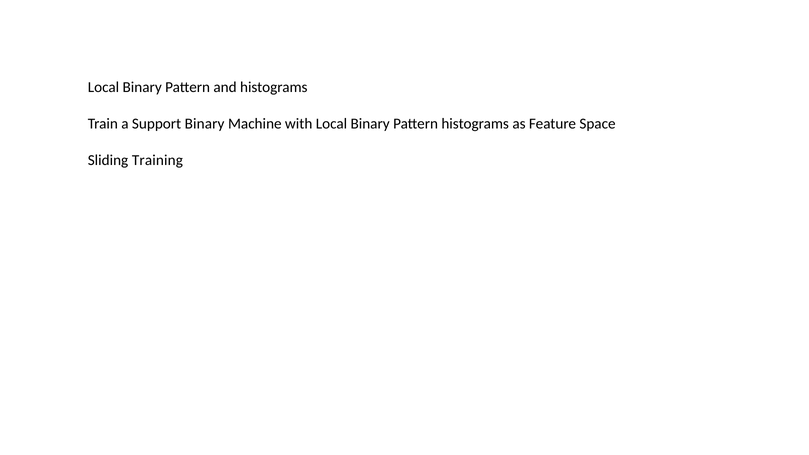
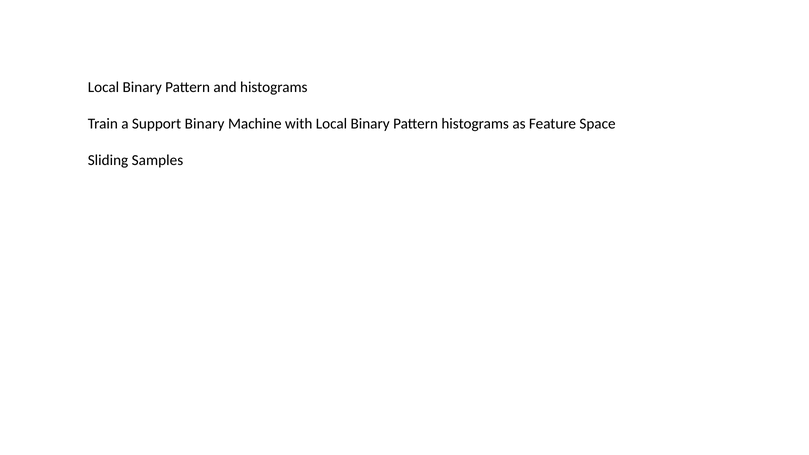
Training: Training -> Samples (157, 160)
